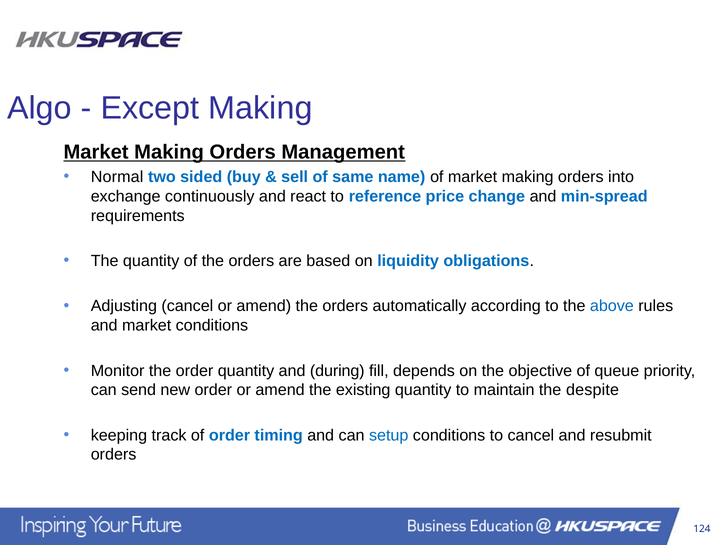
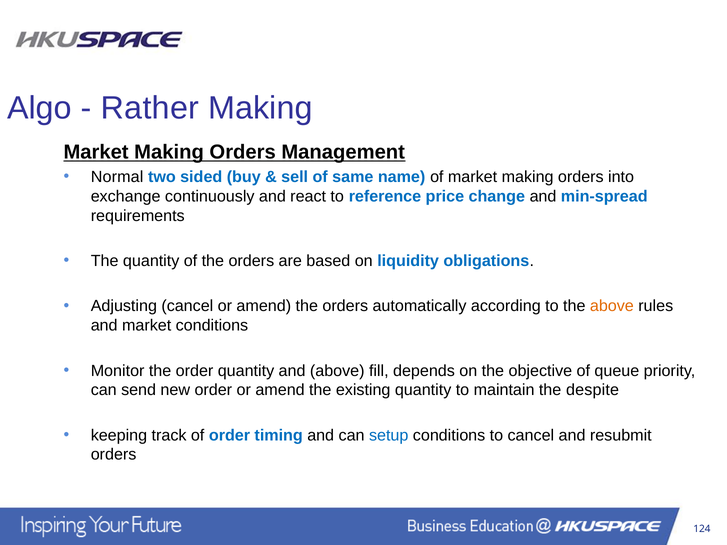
Except: Except -> Rather (150, 108)
above colour: blue -> orange (612, 306)
and during: during -> above (337, 371)
